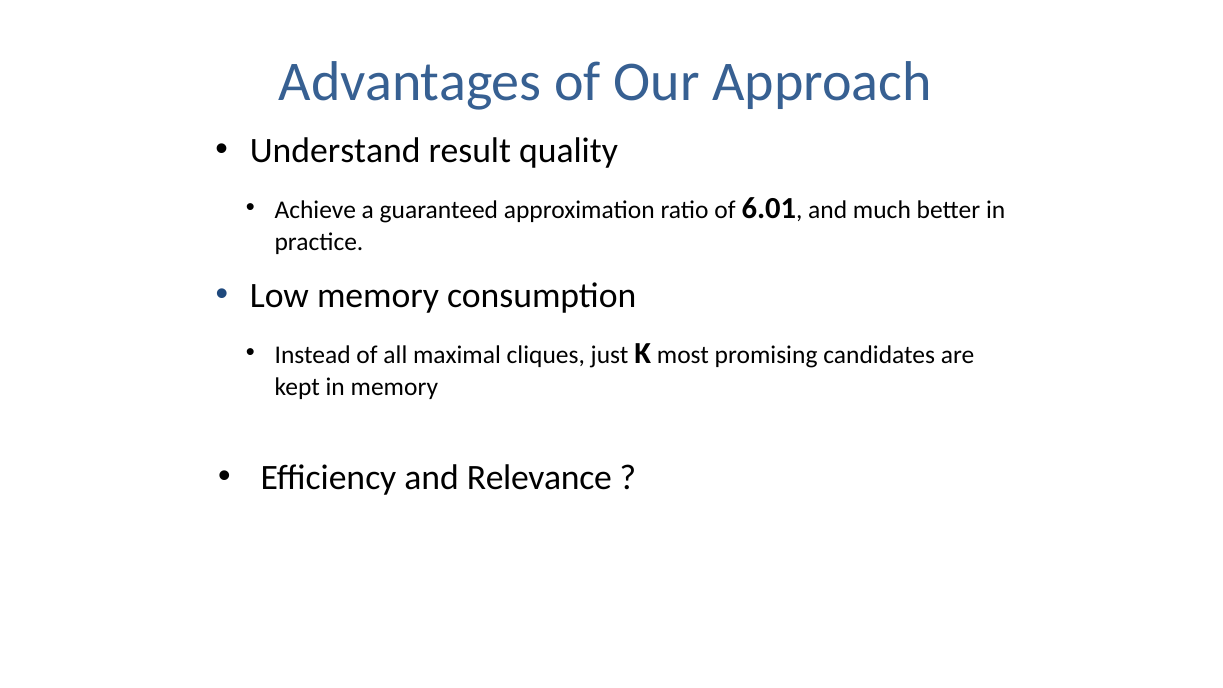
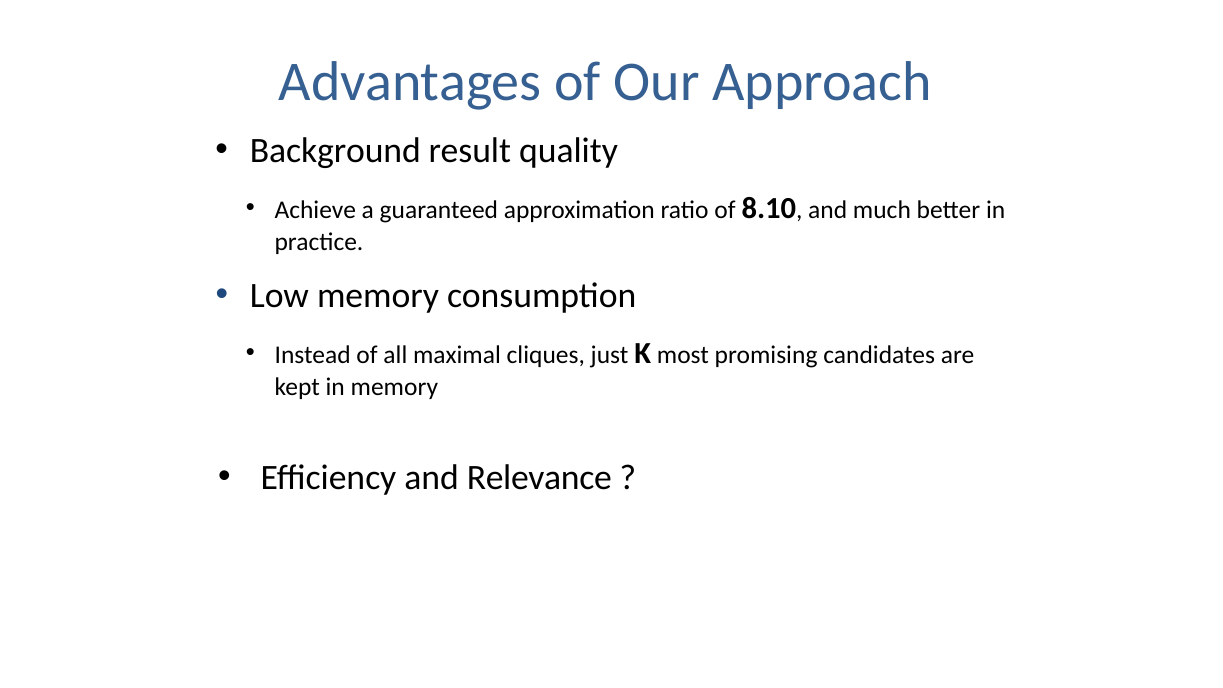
Understand: Understand -> Background (335, 151)
6.01: 6.01 -> 8.10 (769, 208)
